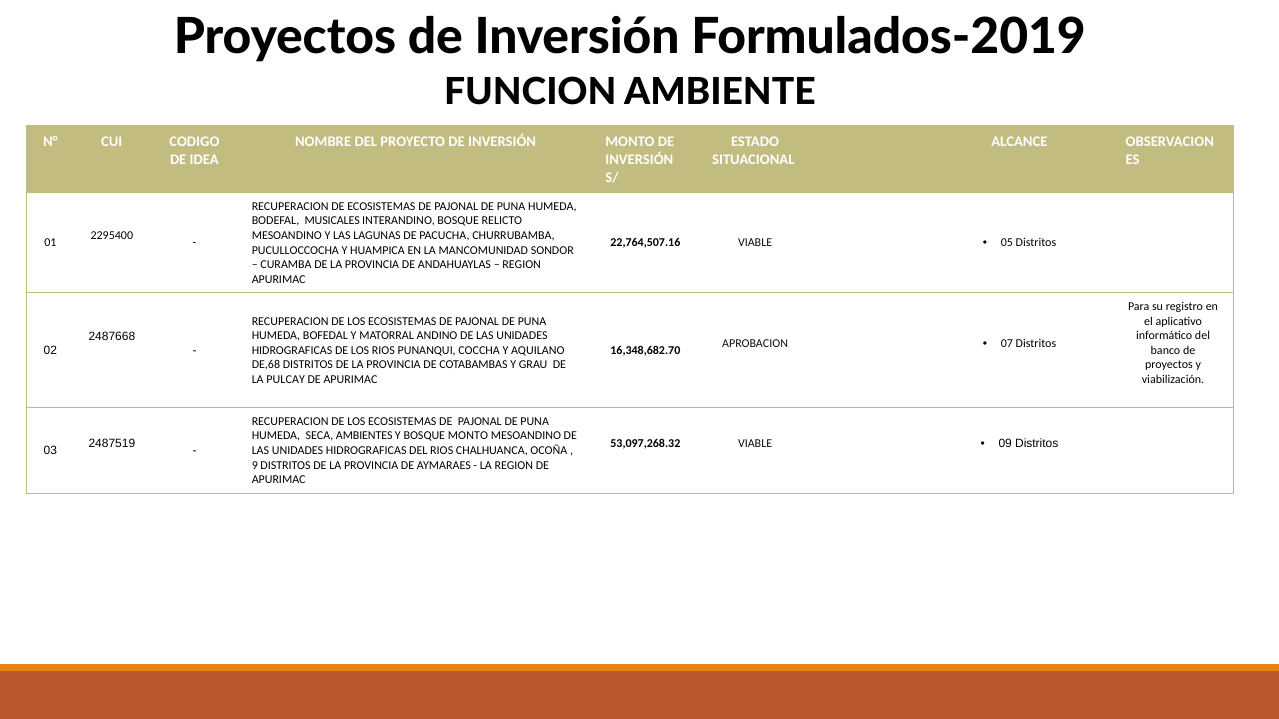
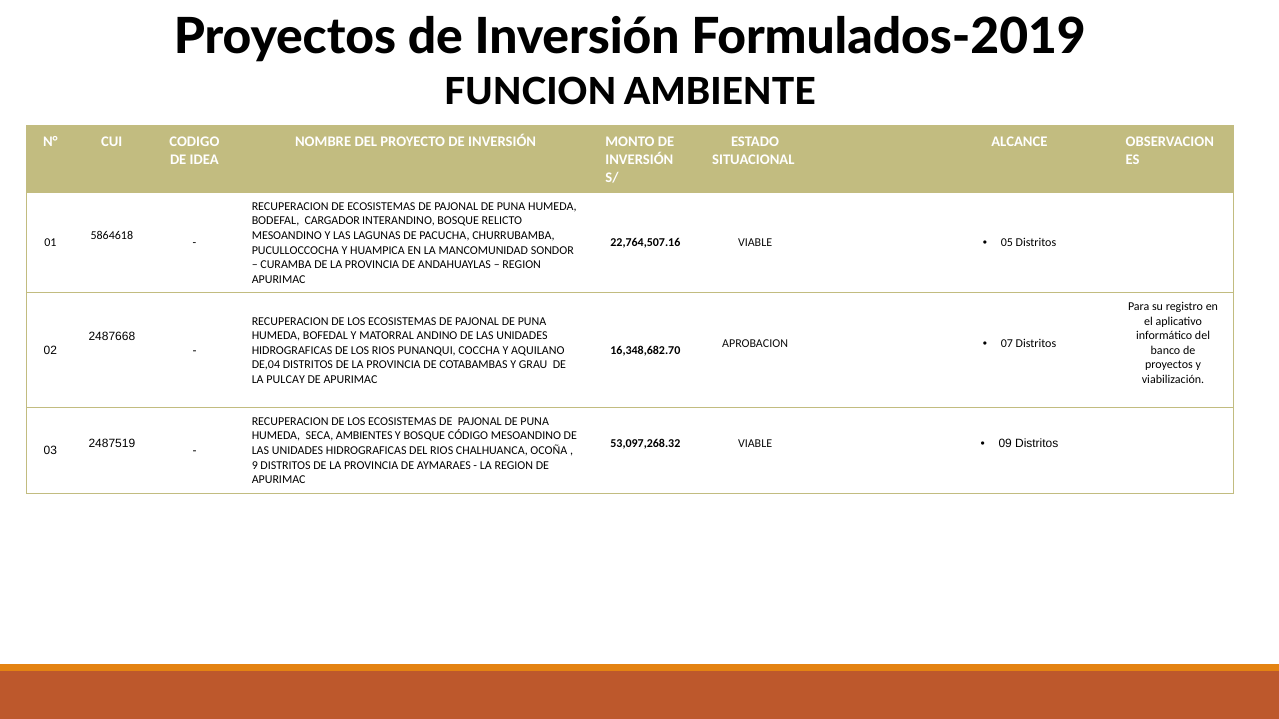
MUSICALES: MUSICALES -> CARGADOR (332, 221)
2295400: 2295400 -> 5864618 (112, 236)
DE,68: DE,68 -> DE,04 (266, 365)
BOSQUE MONTO: MONTO -> CÓDIGO (468, 436)
